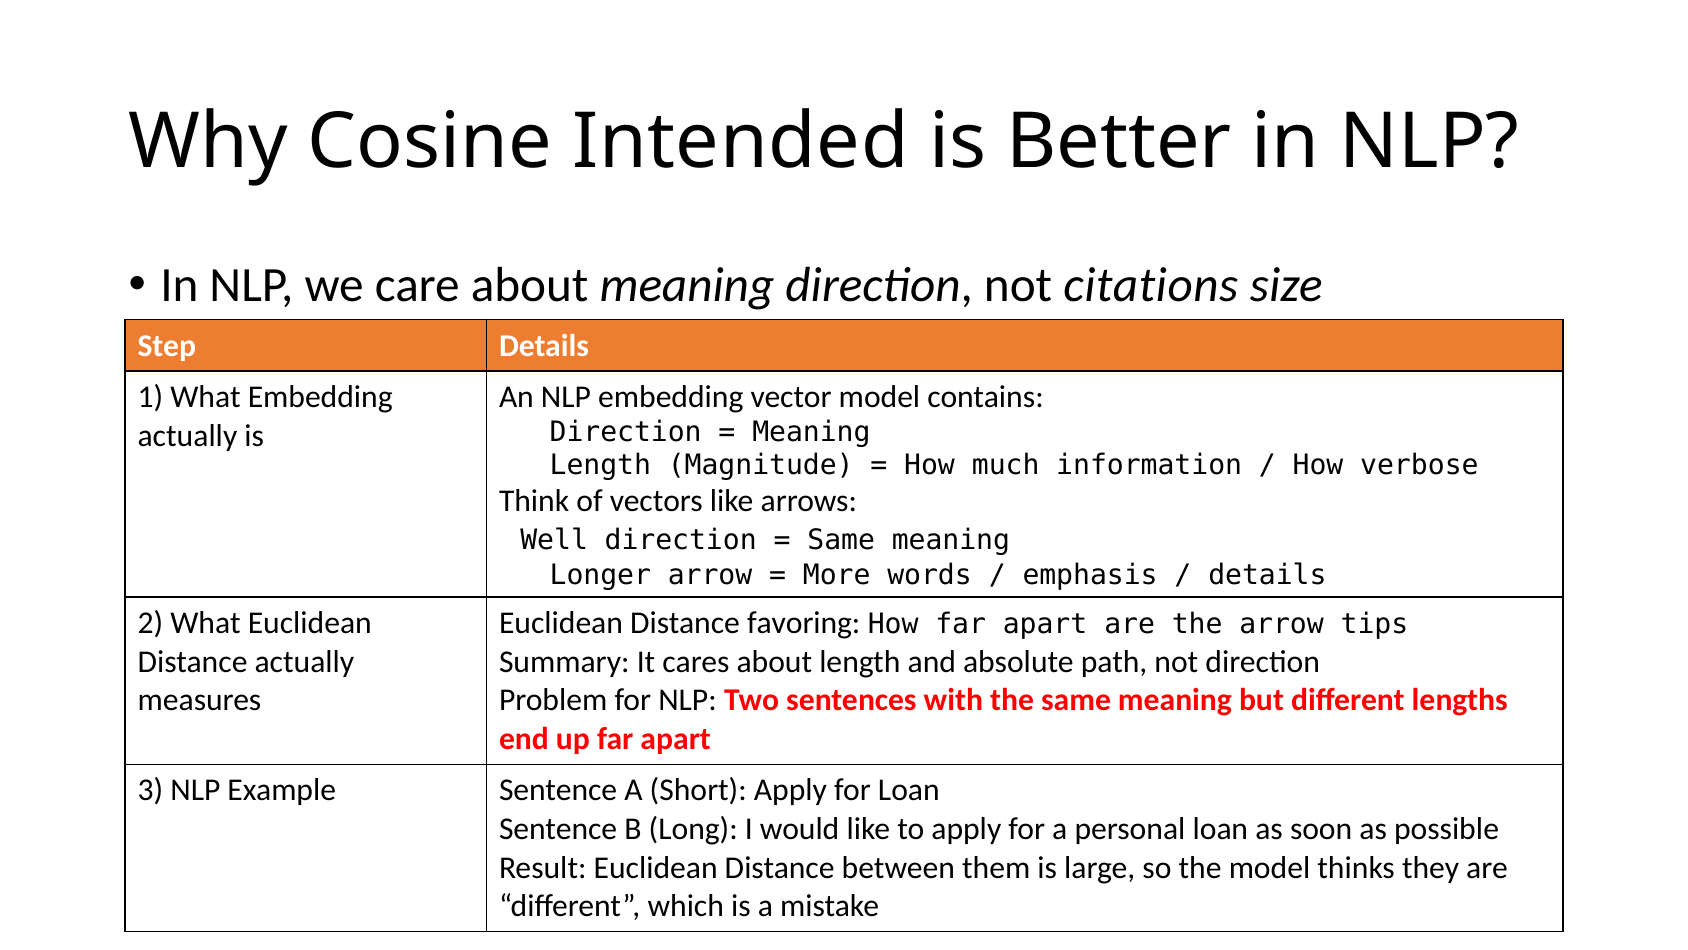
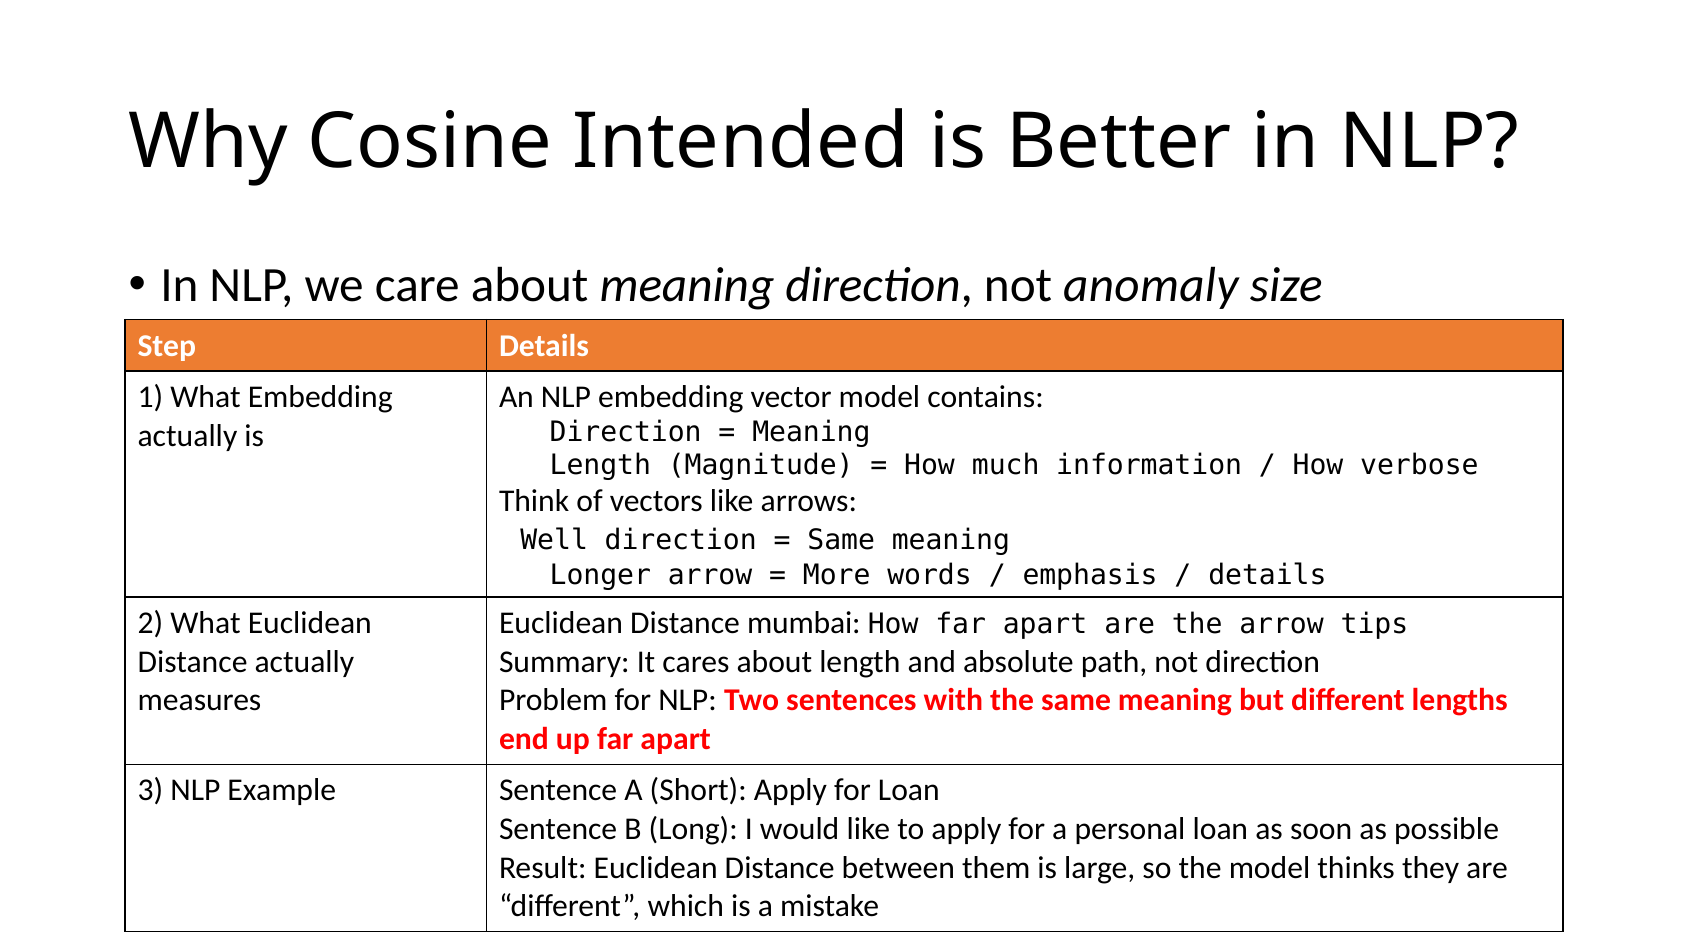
citations: citations -> anomaly (1151, 285)
favoring: favoring -> mumbai (804, 623)
